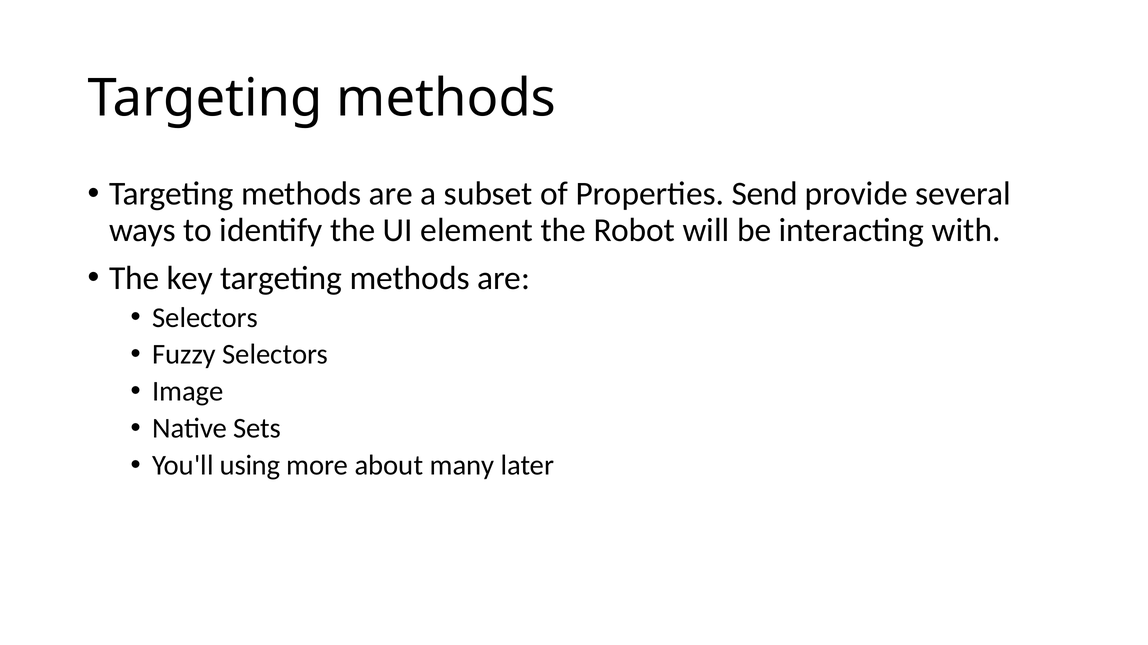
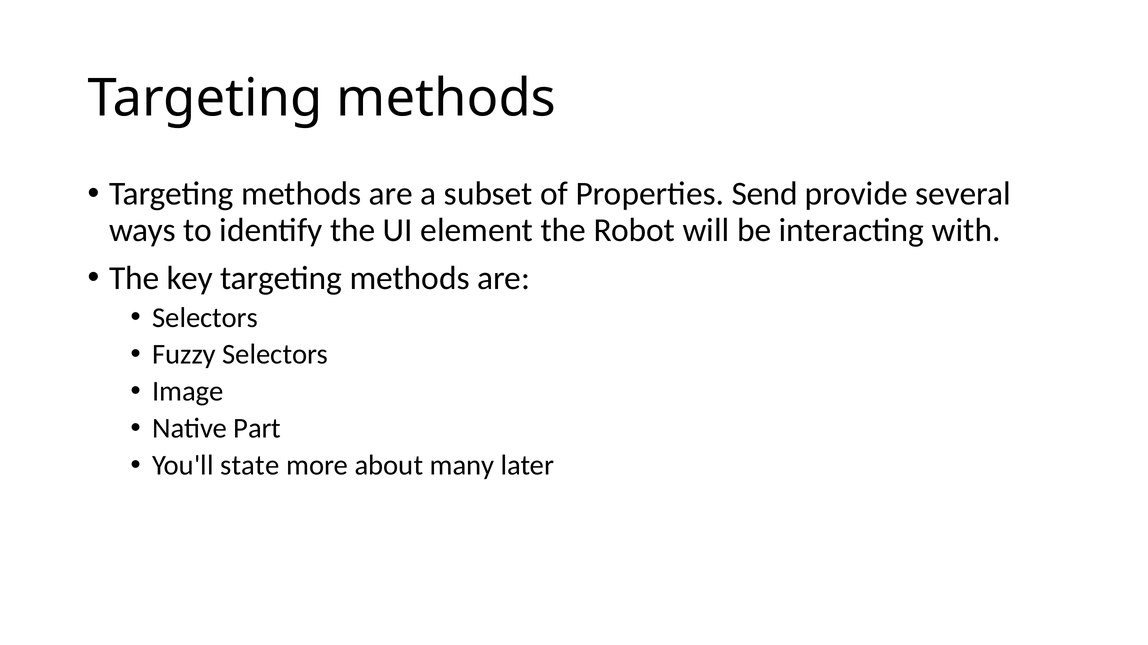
Sets: Sets -> Part (257, 429)
using: using -> state (250, 466)
